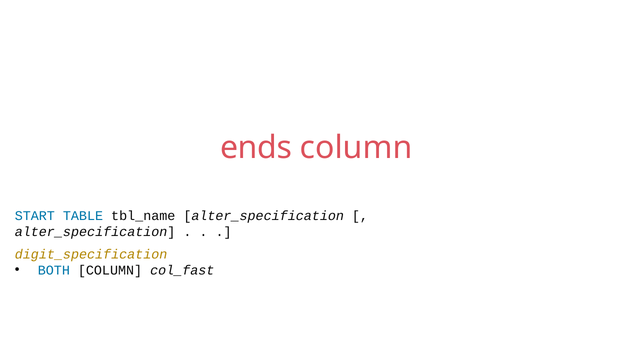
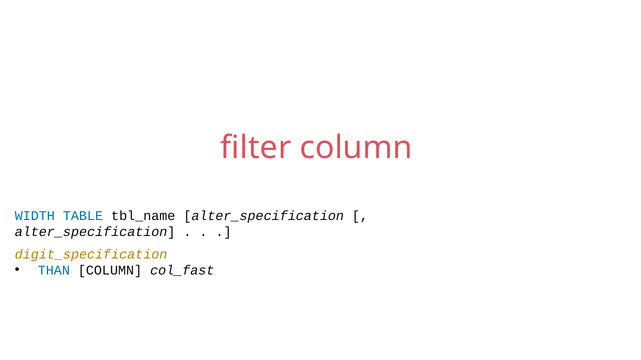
ends: ends -> filter (256, 148)
START: START -> WIDTH (35, 216)
BOTH: BOTH -> THAN (54, 271)
